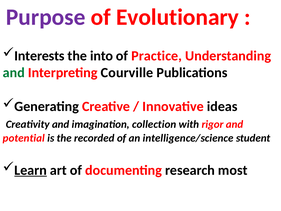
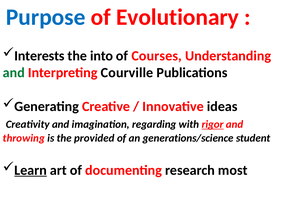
Purpose colour: purple -> blue (46, 17)
Practice: Practice -> Courses (157, 56)
collection: collection -> regarding (154, 124)
rigor underline: none -> present (213, 124)
potential: potential -> throwing (24, 138)
recorded: recorded -> provided (94, 138)
intelligence/science: intelligence/science -> generations/science (188, 138)
